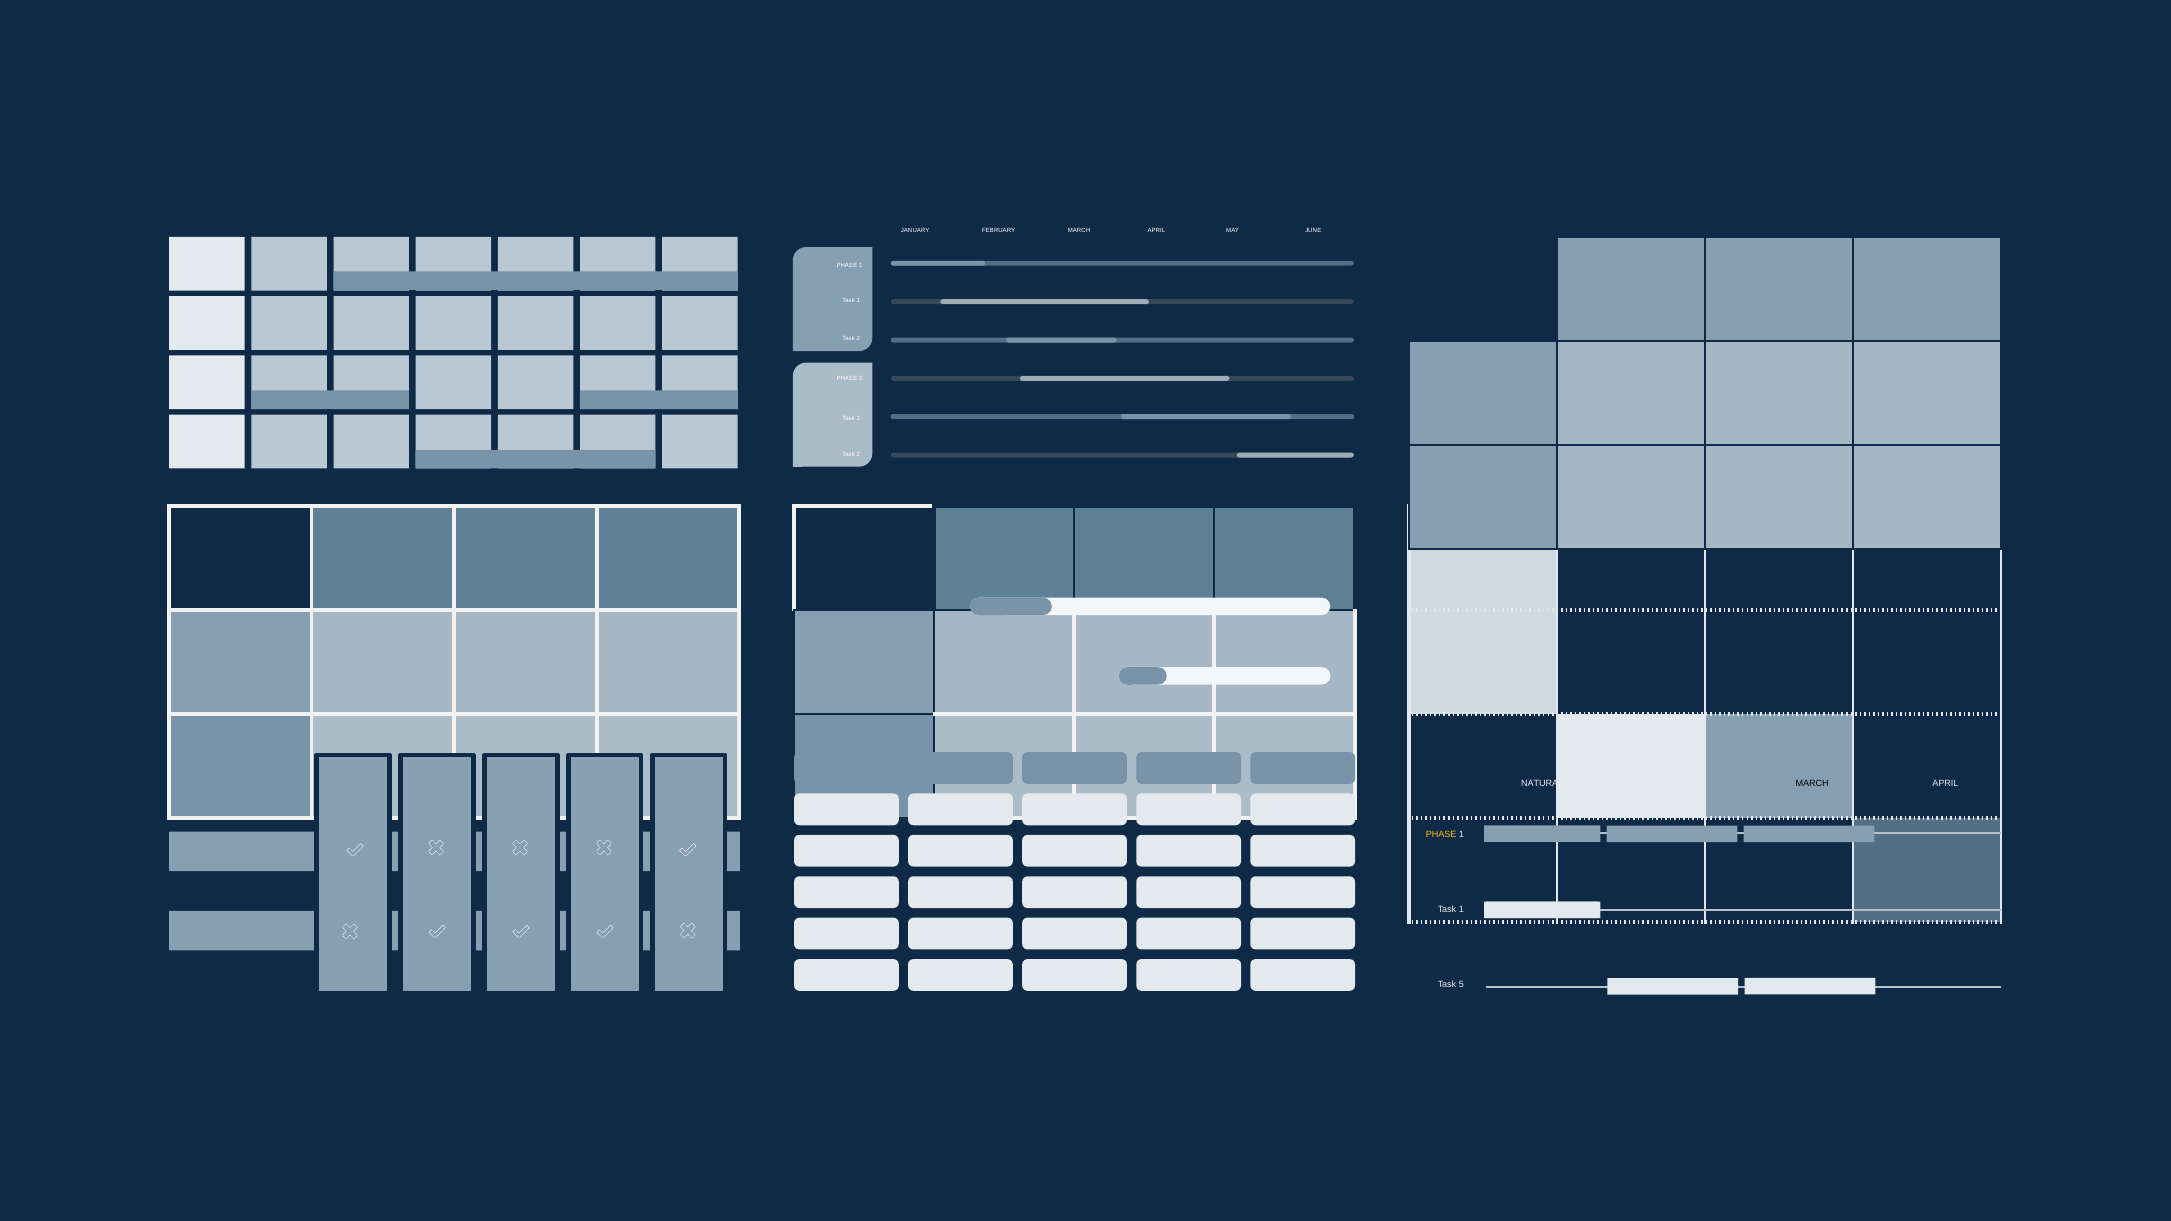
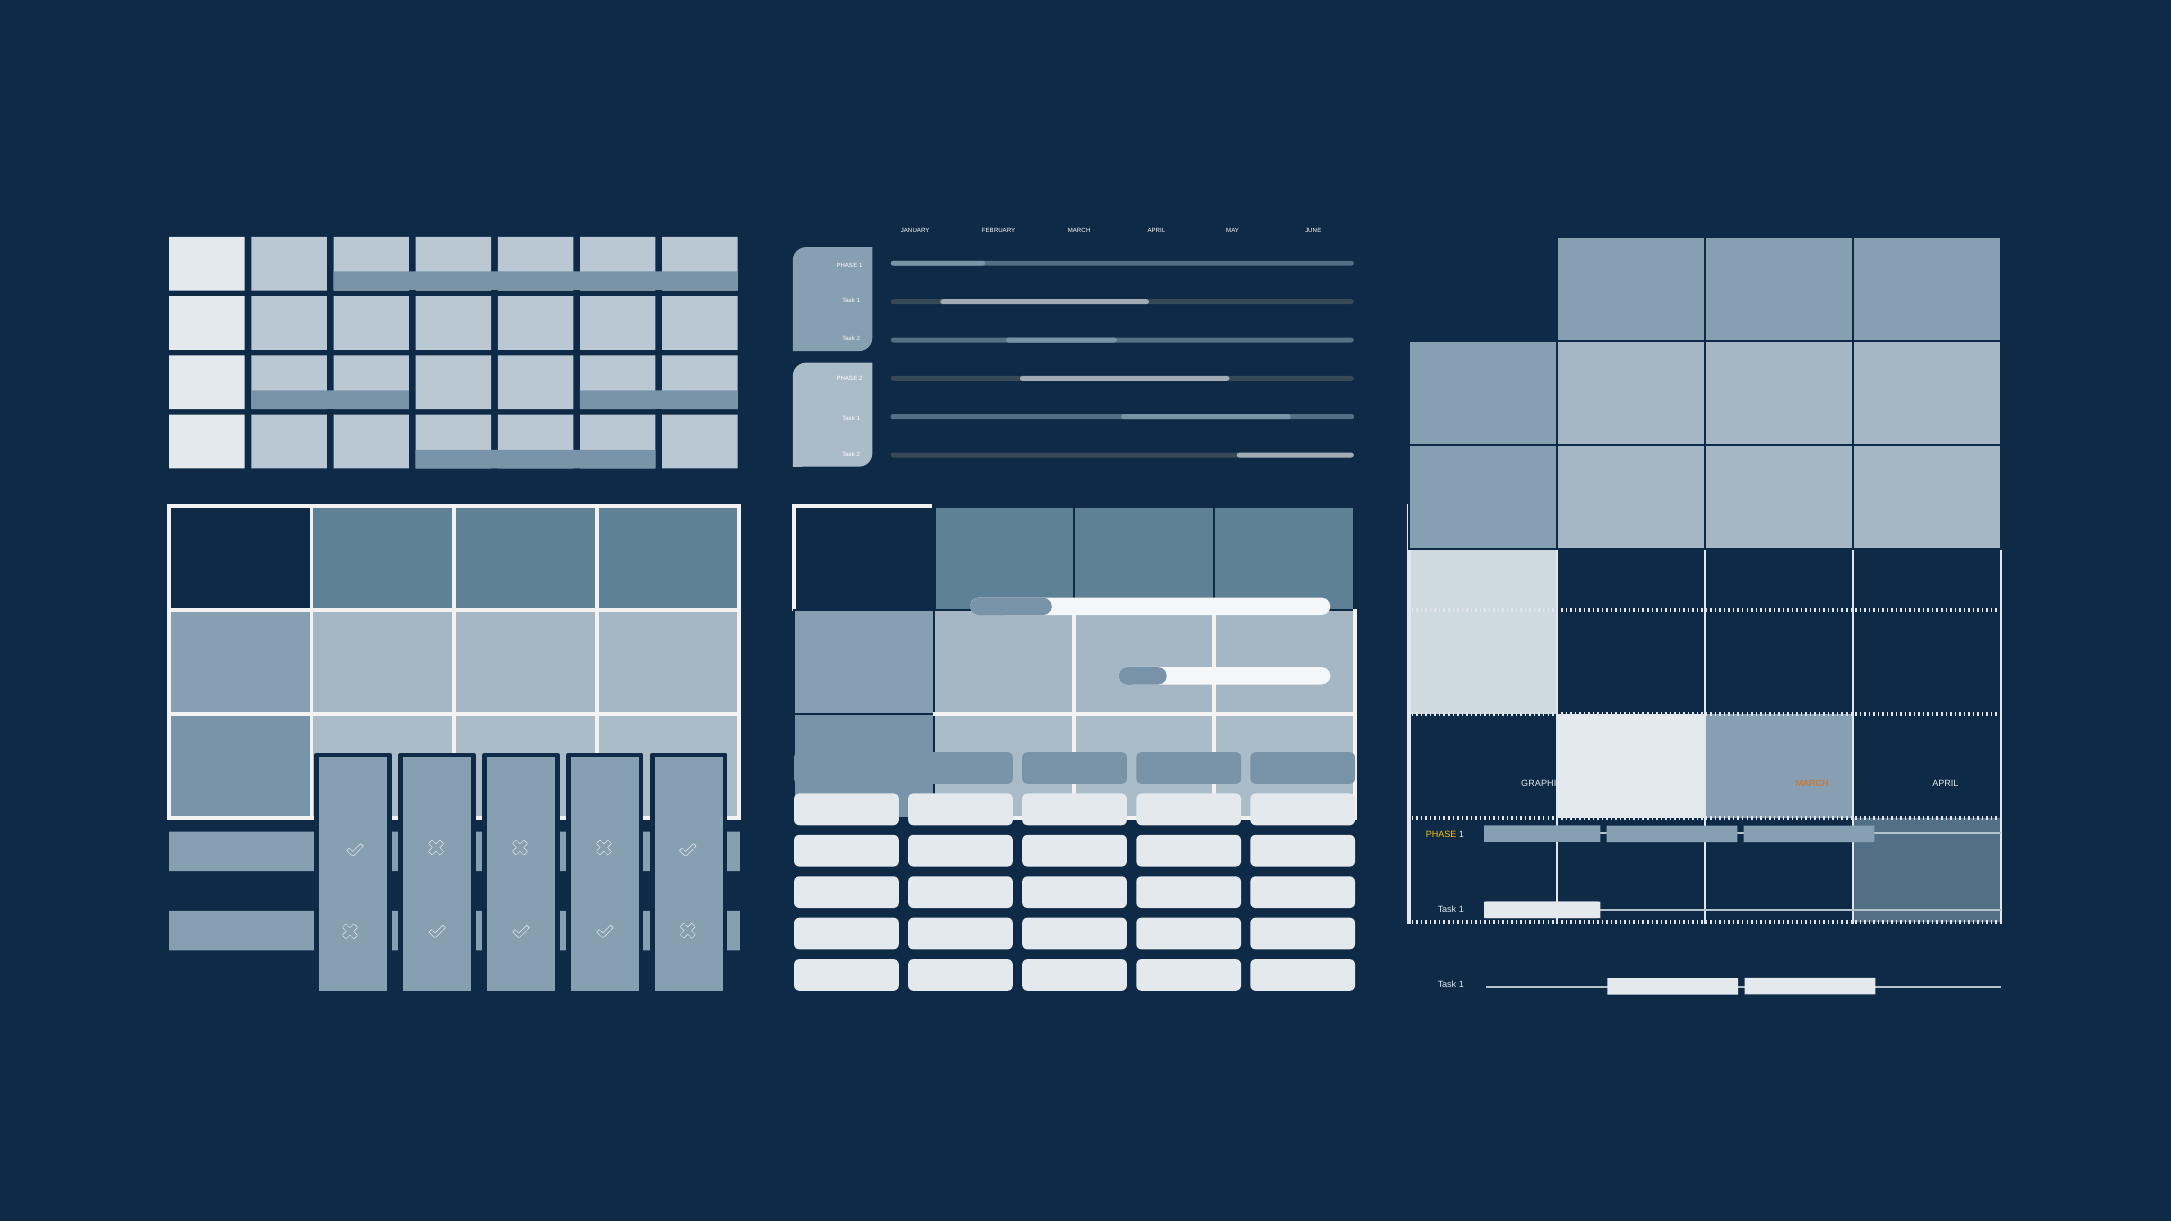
NATURAL: NATURAL -> GRAPHIC (1542, 784)
MARCH colour: black -> orange (1812, 784)
5: 5 -> 1 (1461, 984)
